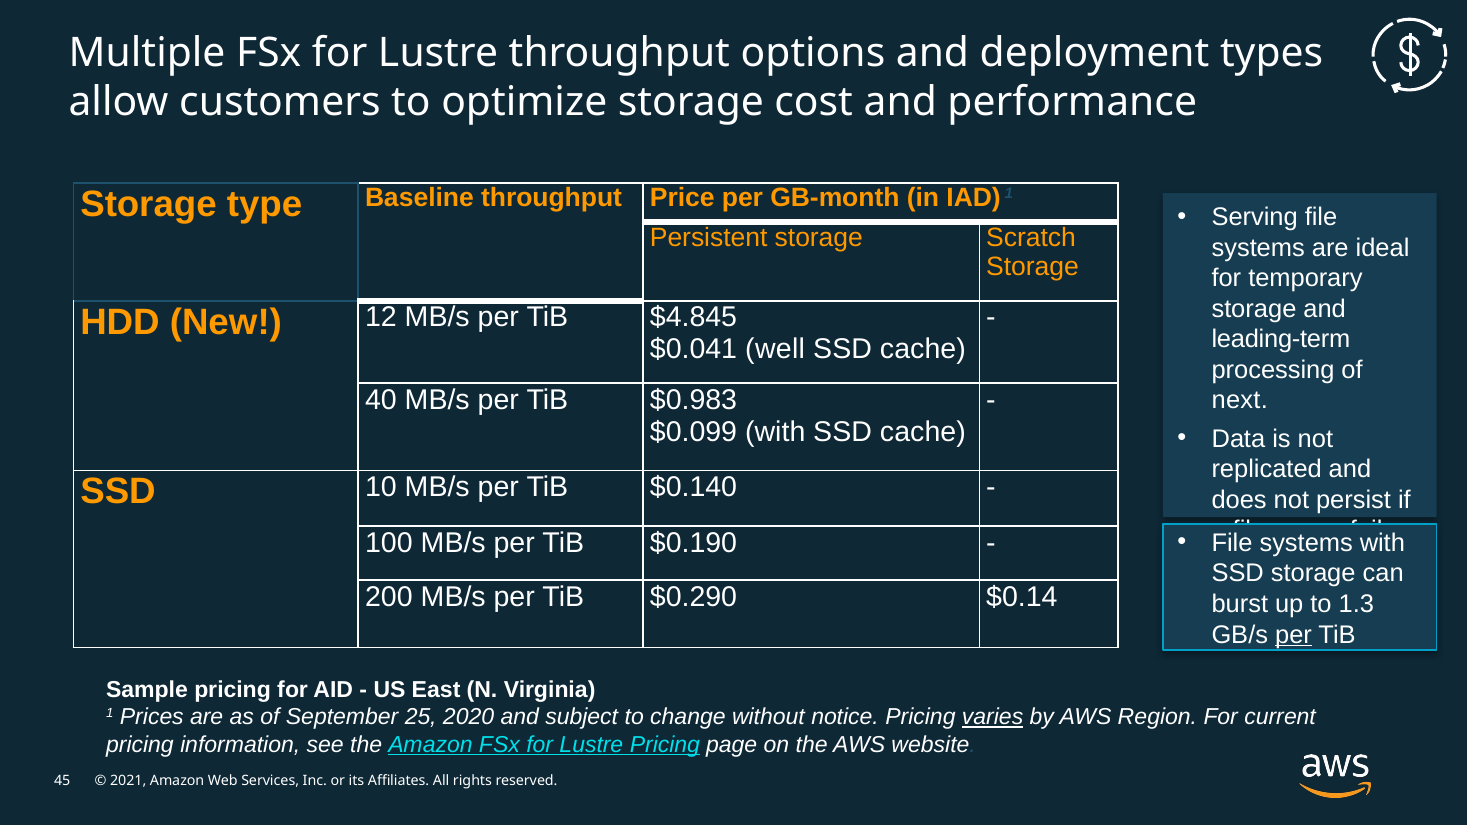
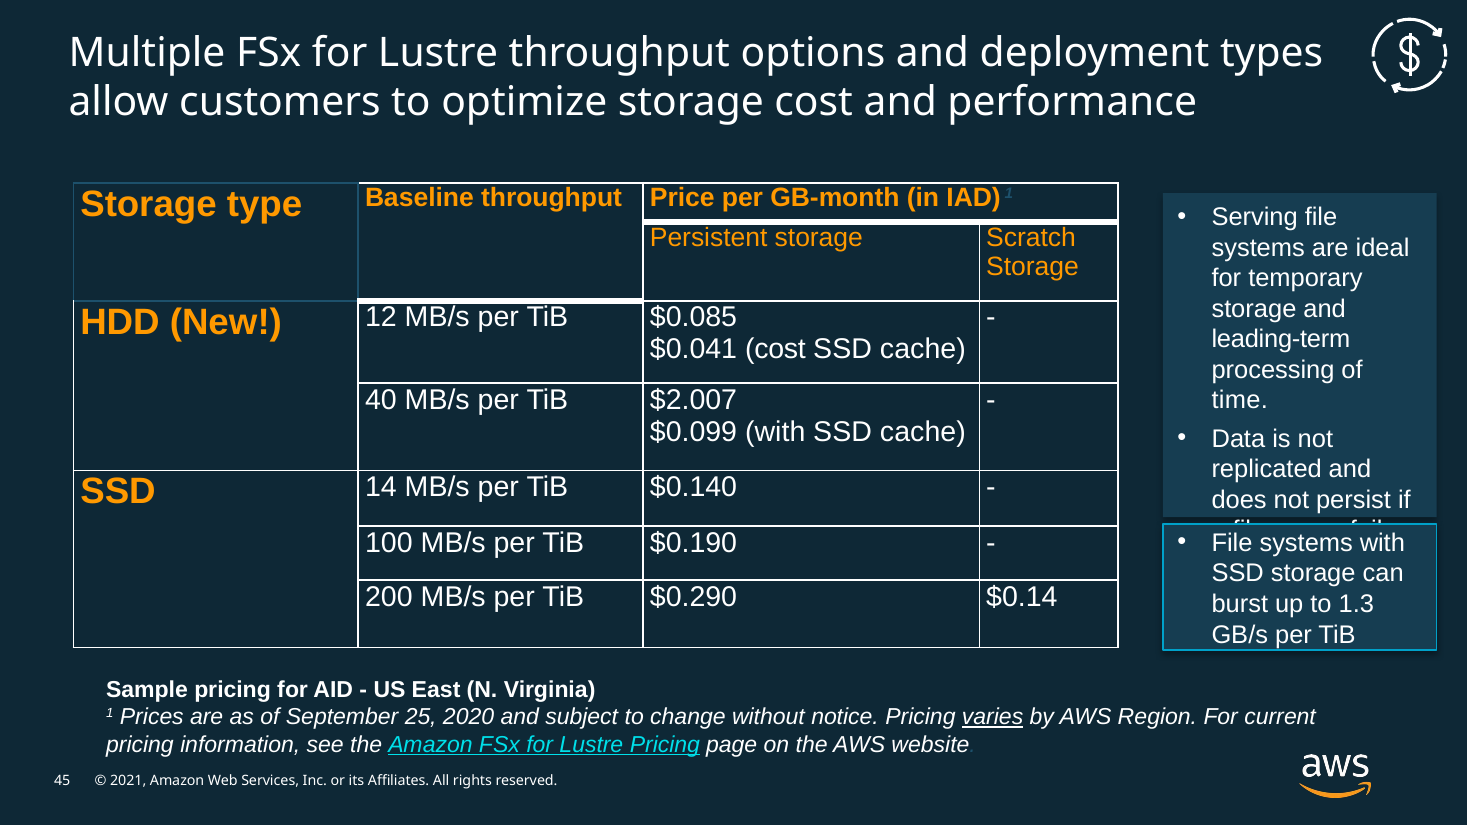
$4.845: $4.845 -> $0.085 (694, 318)
$0.041 well: well -> cost (775, 350)
$0.983: $0.983 -> $2.007 (694, 400)
next: next -> time (1240, 401)
10: 10 -> 14 (381, 487)
per underline: present -> none (1294, 635)
